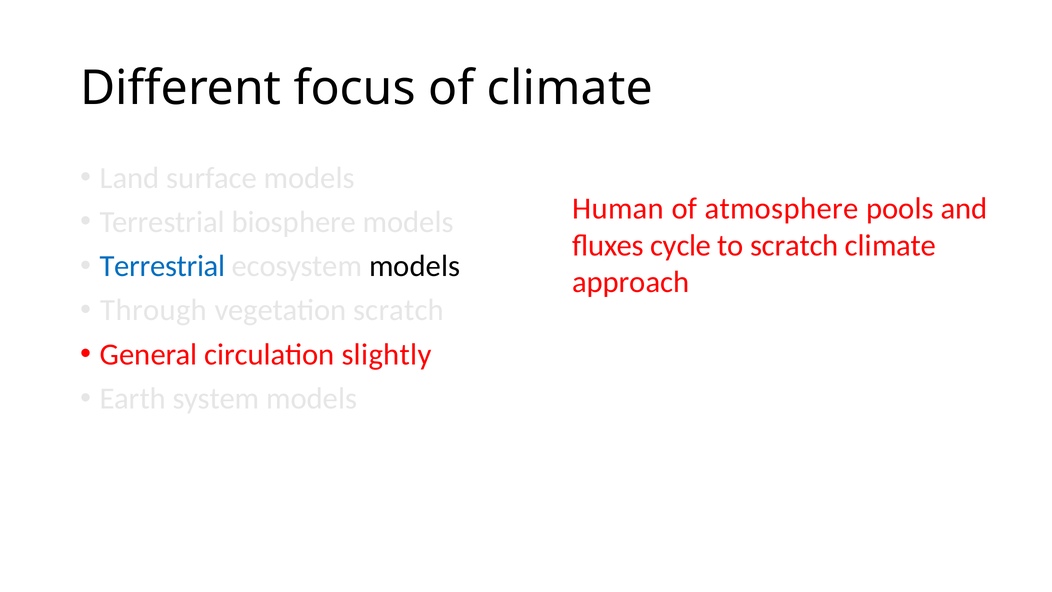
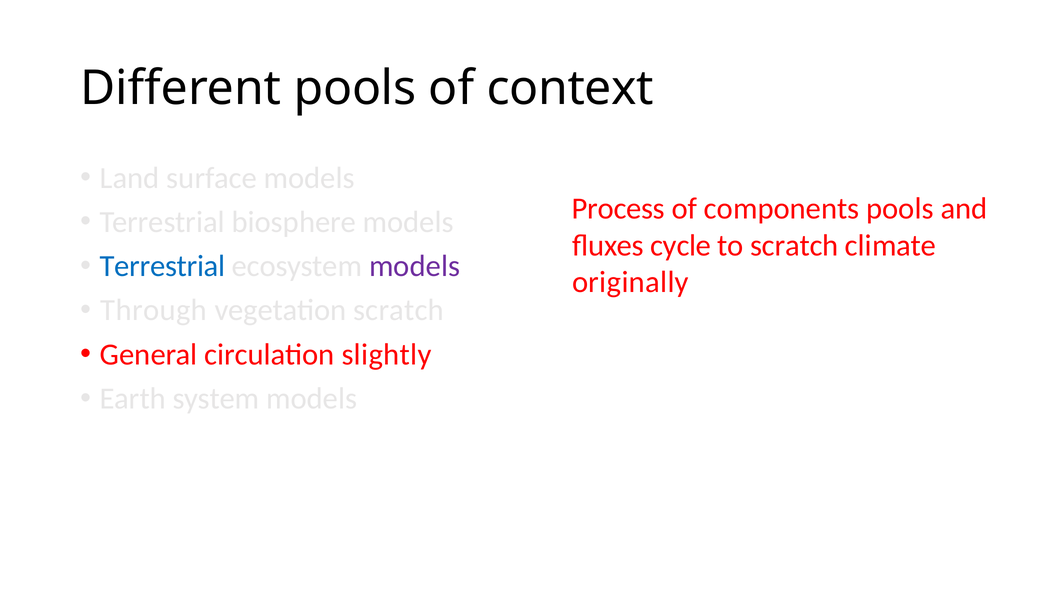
Different focus: focus -> pools (355, 88)
of climate: climate -> context (570, 88)
Human: Human -> Process (618, 209)
atmosphere: atmosphere -> components (782, 209)
models colour: black -> purple (415, 266)
approach: approach -> originally (630, 282)
